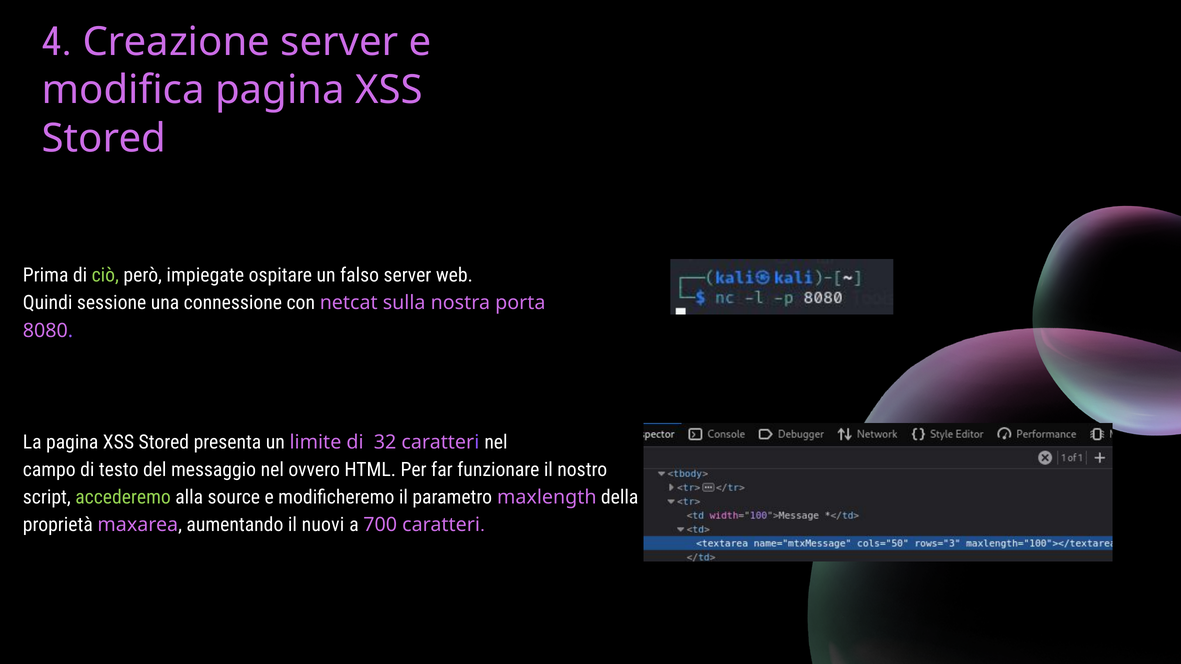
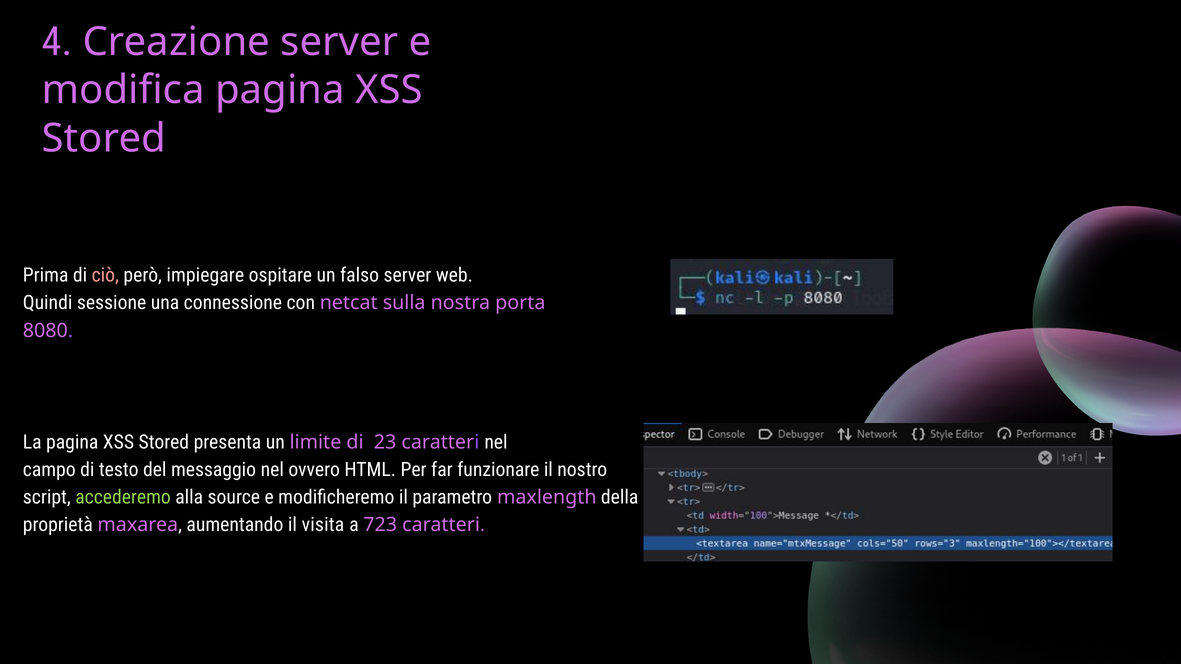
ciò colour: light green -> pink (105, 276)
impiegate: impiegate -> impiegare (205, 276)
32: 32 -> 23 (385, 442)
nuovi: nuovi -> visita (323, 525)
700: 700 -> 723 (380, 525)
